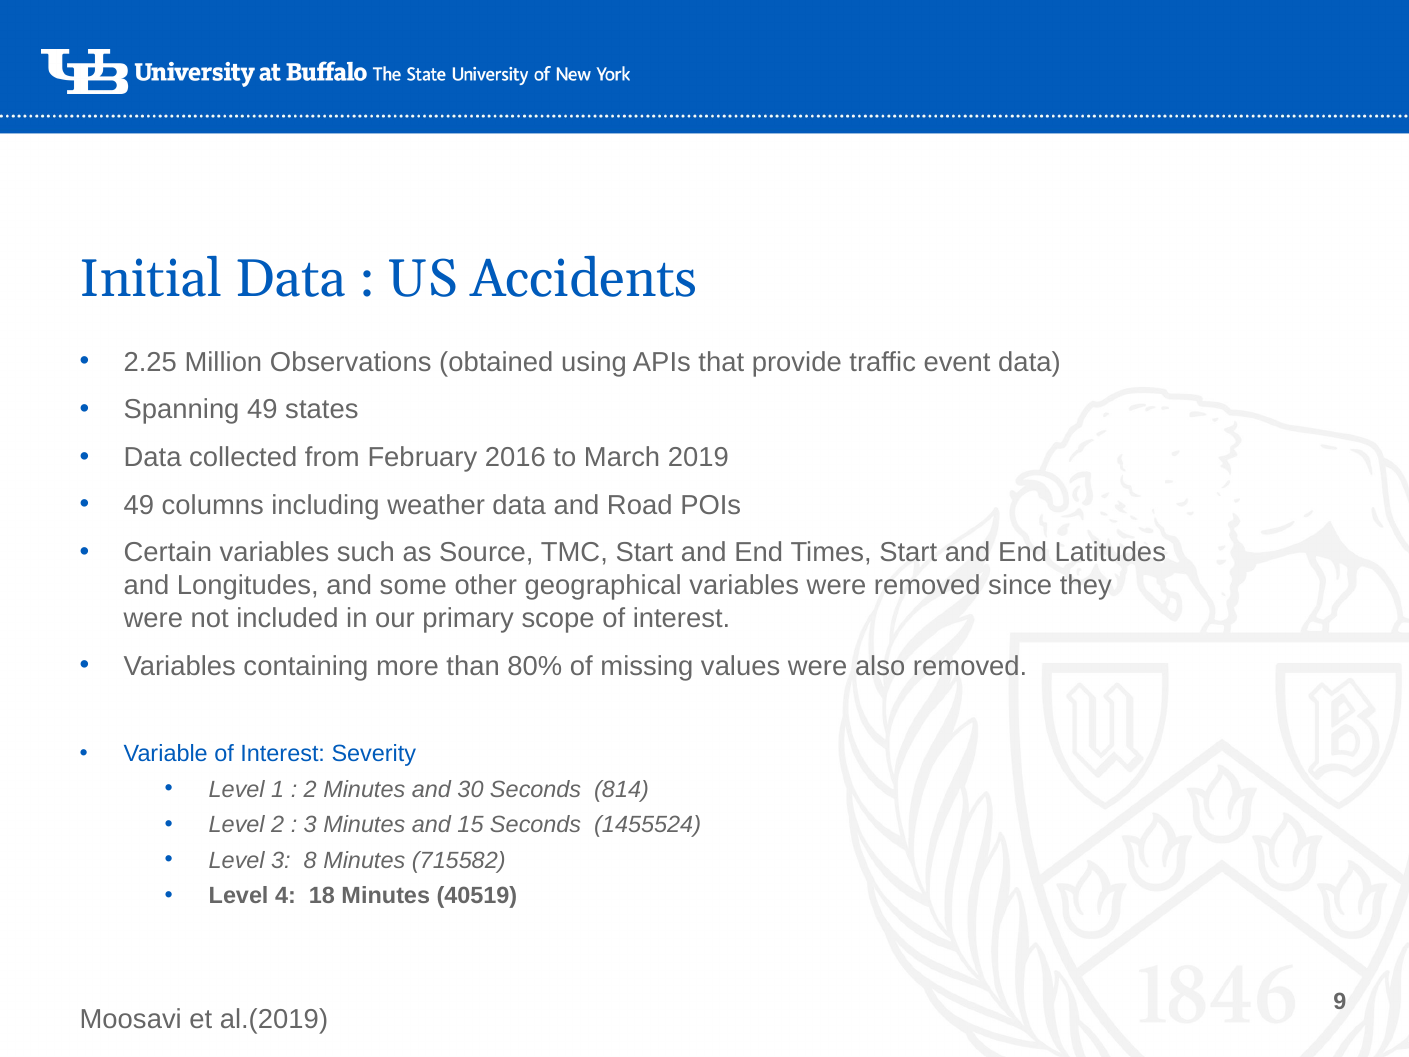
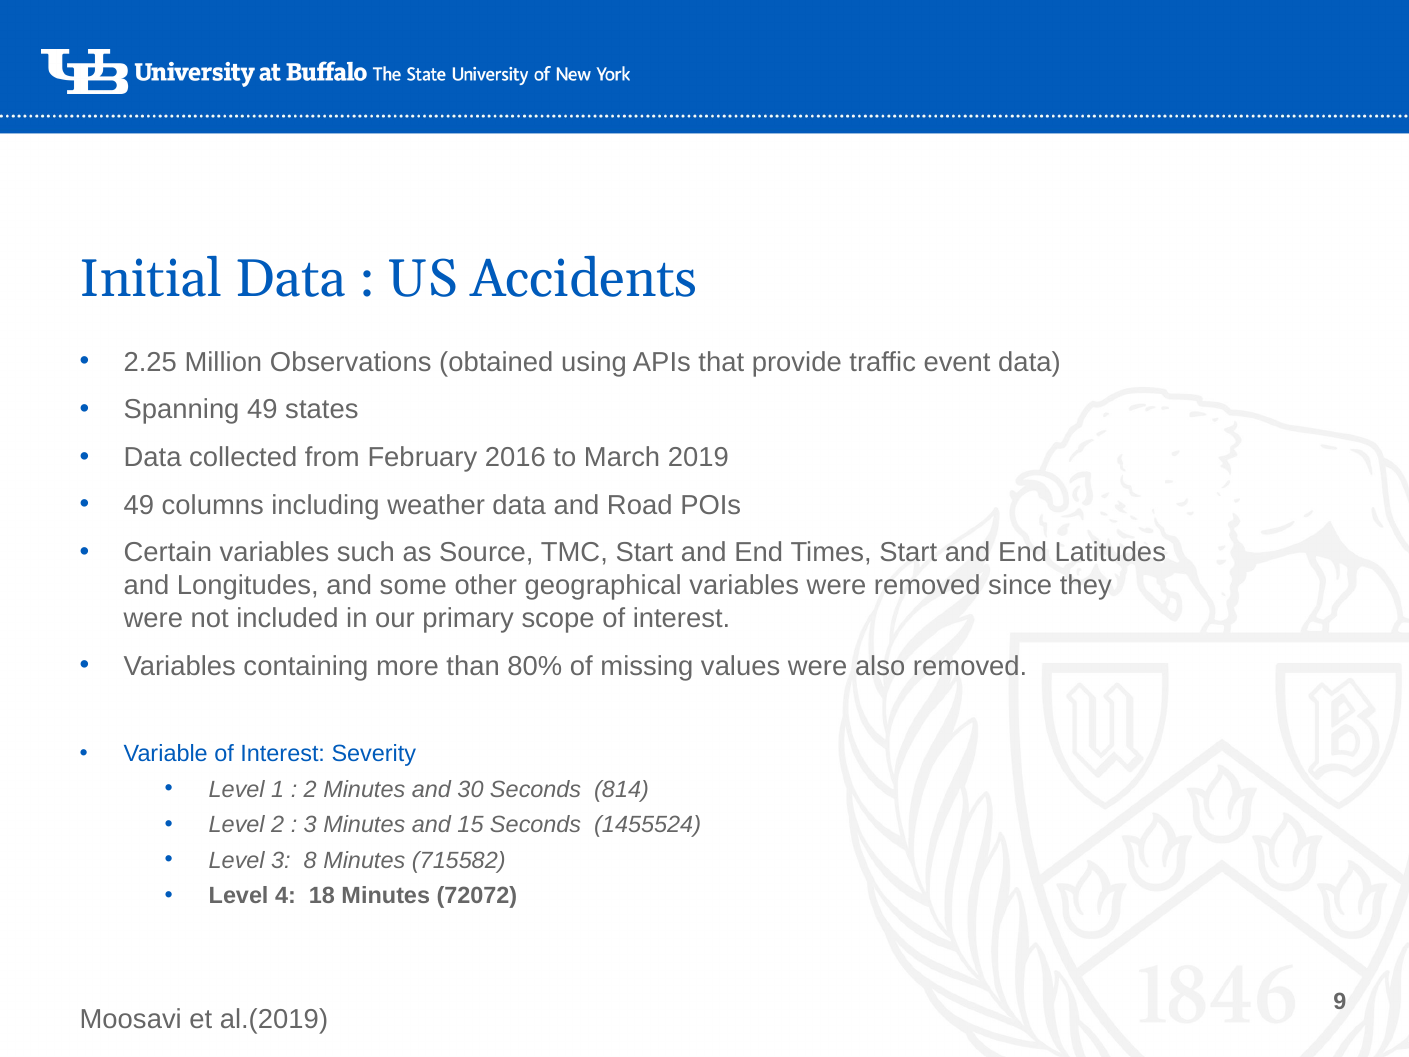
40519: 40519 -> 72072 (477, 896)
